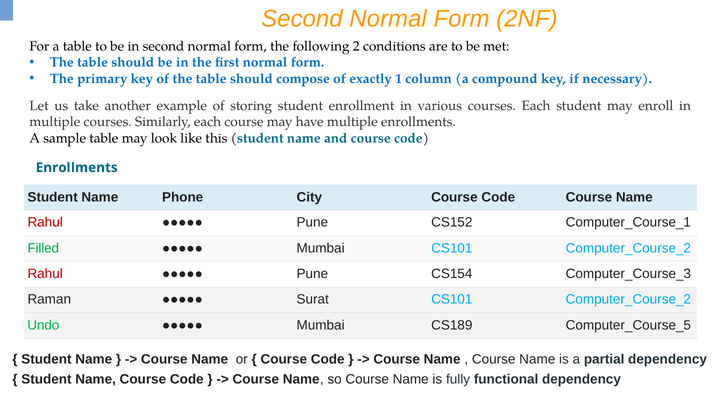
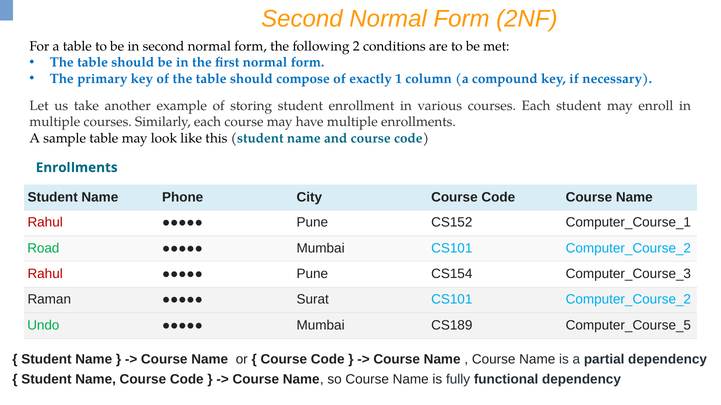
Filled: Filled -> Road (43, 248)
